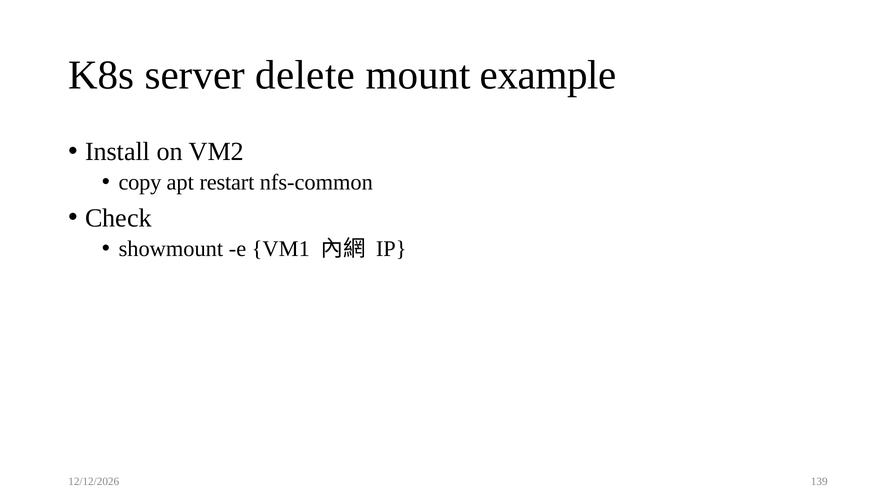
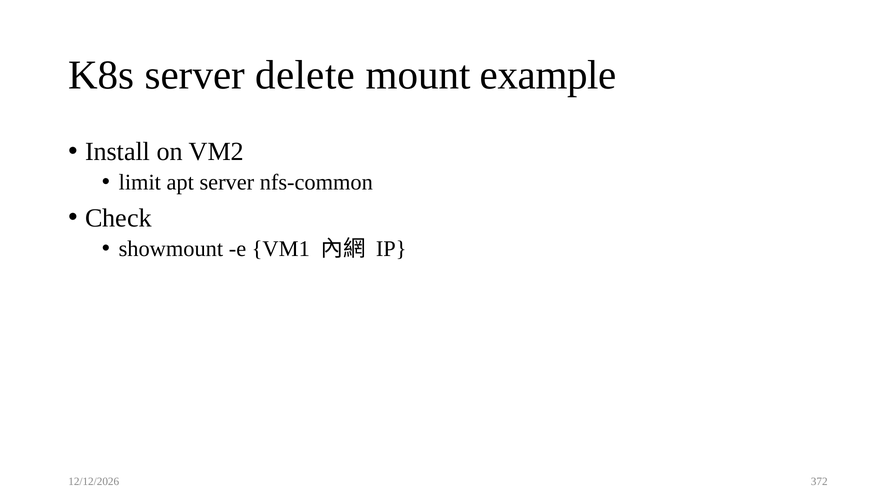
copy: copy -> limit (140, 182)
apt restart: restart -> server (227, 182)
139: 139 -> 372 (819, 481)
